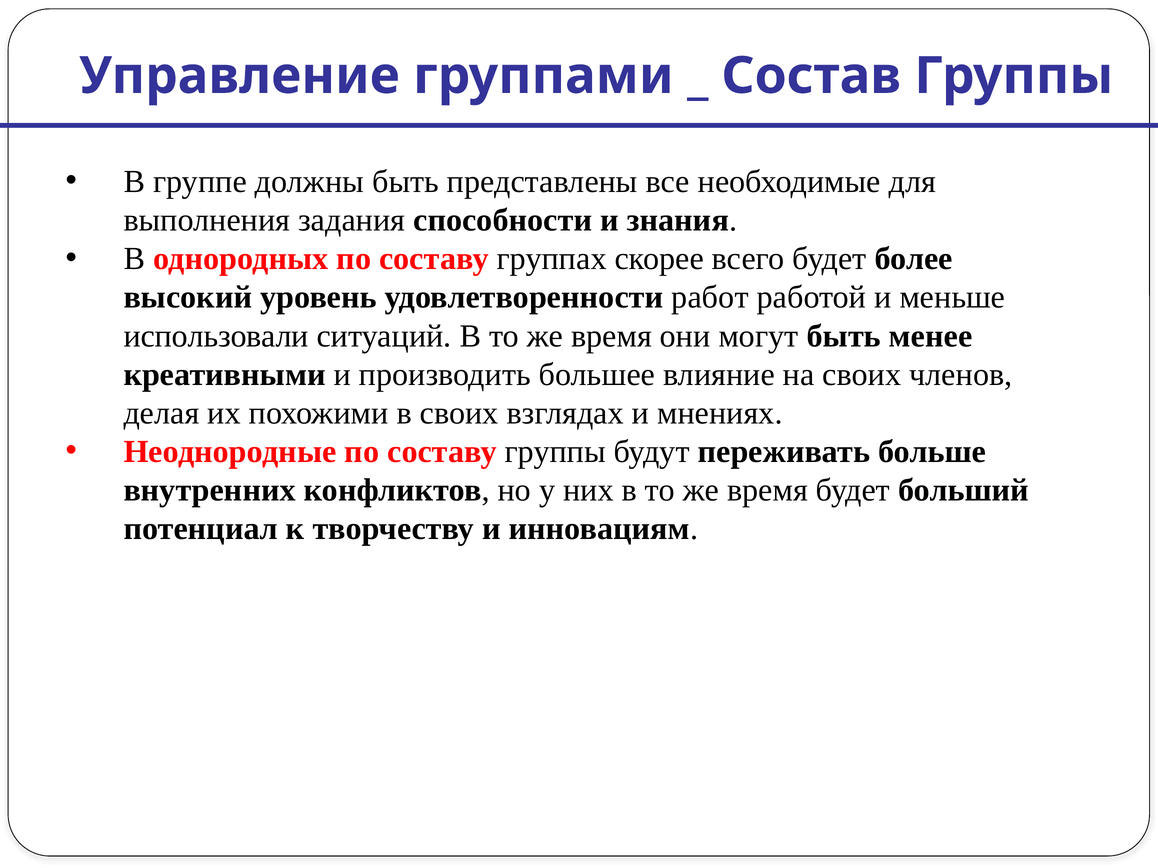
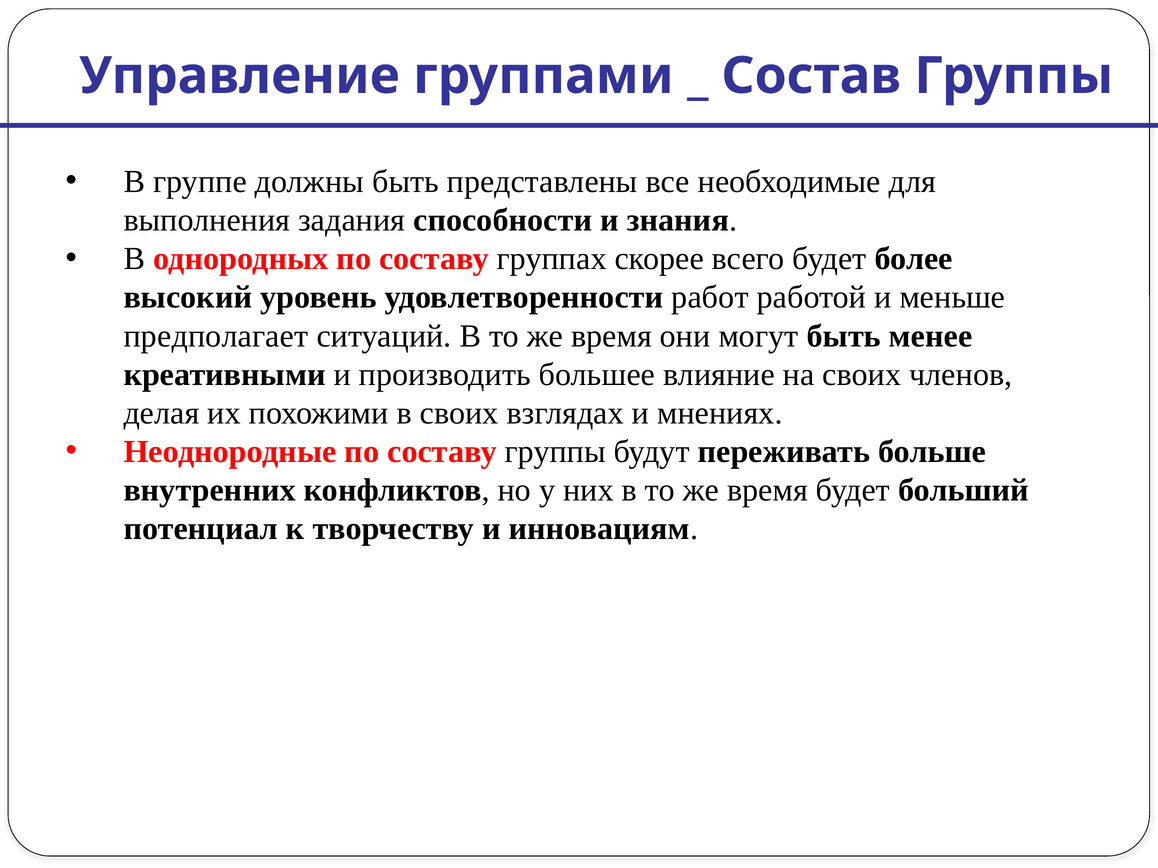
использовали: использовали -> предполагает (216, 336)
